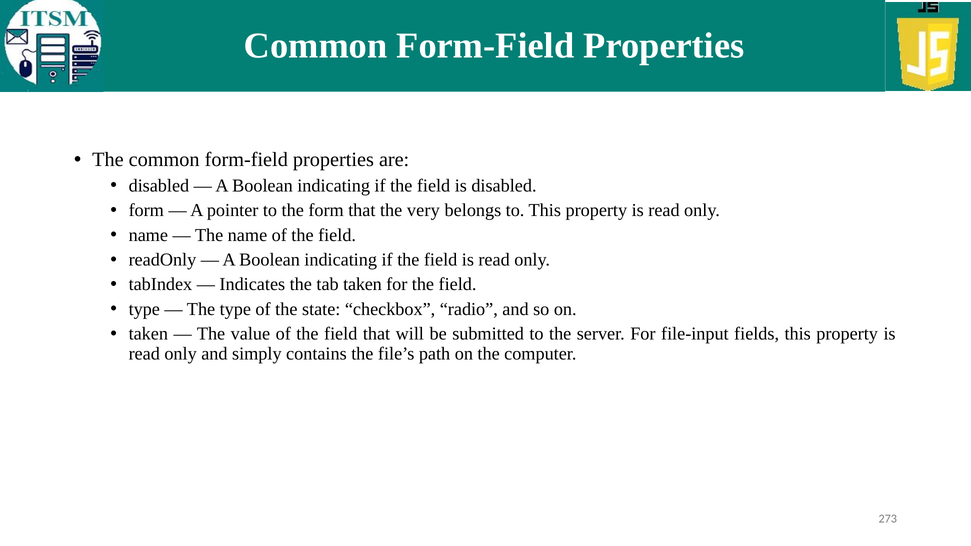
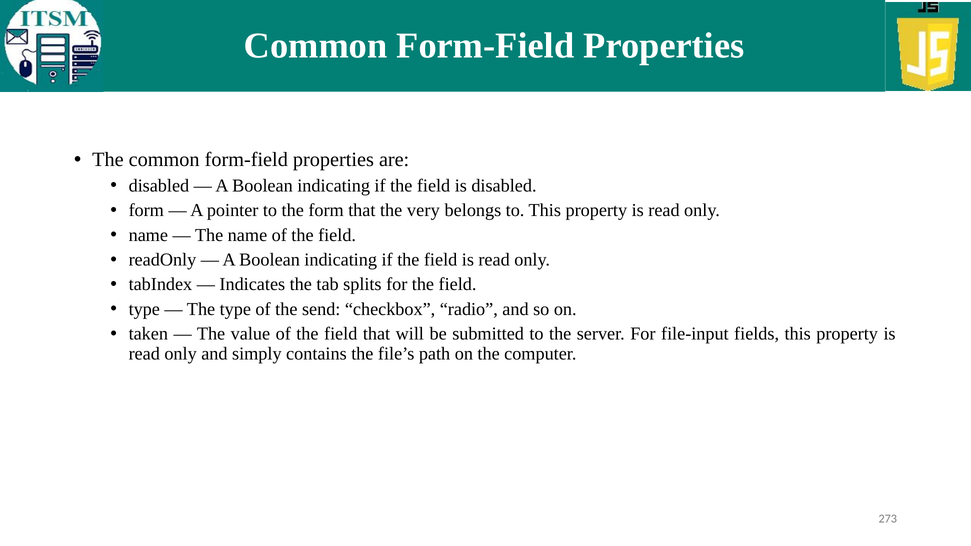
tab taken: taken -> splits (362, 285)
state: state -> send (321, 309)
